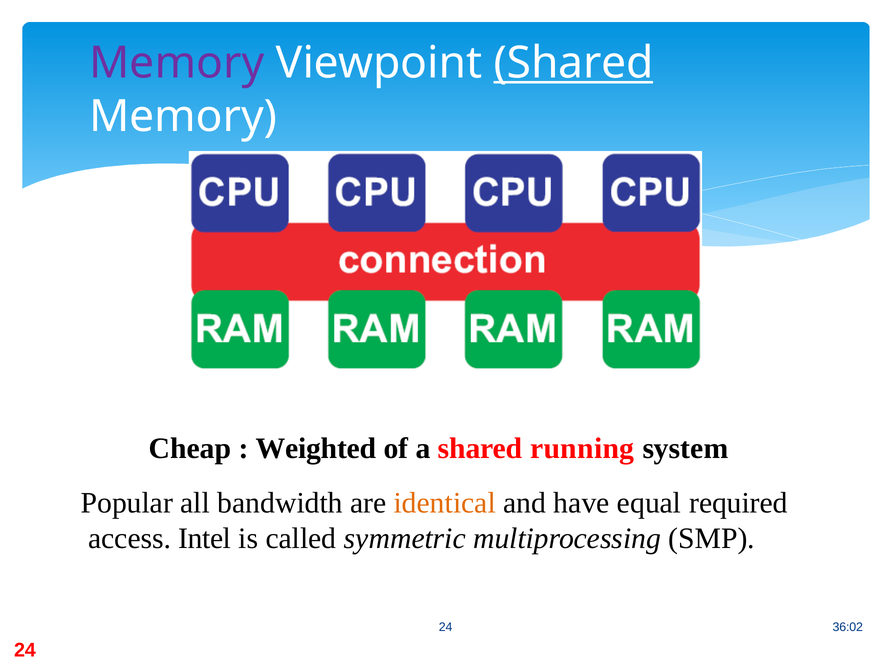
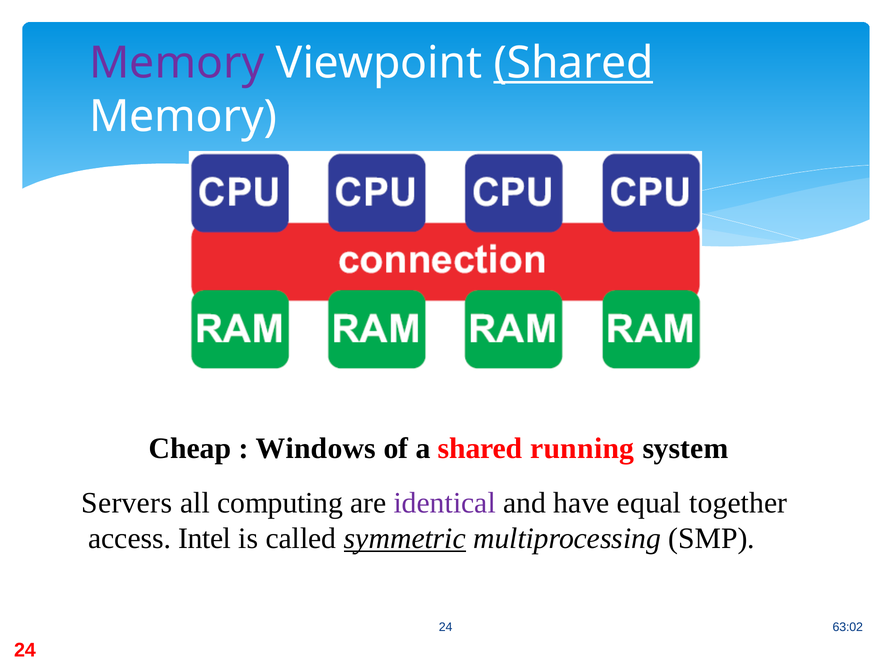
Weighted: Weighted -> Windows (316, 448)
Popular: Popular -> Servers (127, 503)
bandwidth: bandwidth -> computing (280, 503)
identical colour: orange -> purple (445, 503)
required: required -> together (738, 503)
symmetric underline: none -> present (405, 539)
36:02: 36:02 -> 63:02 (848, 627)
